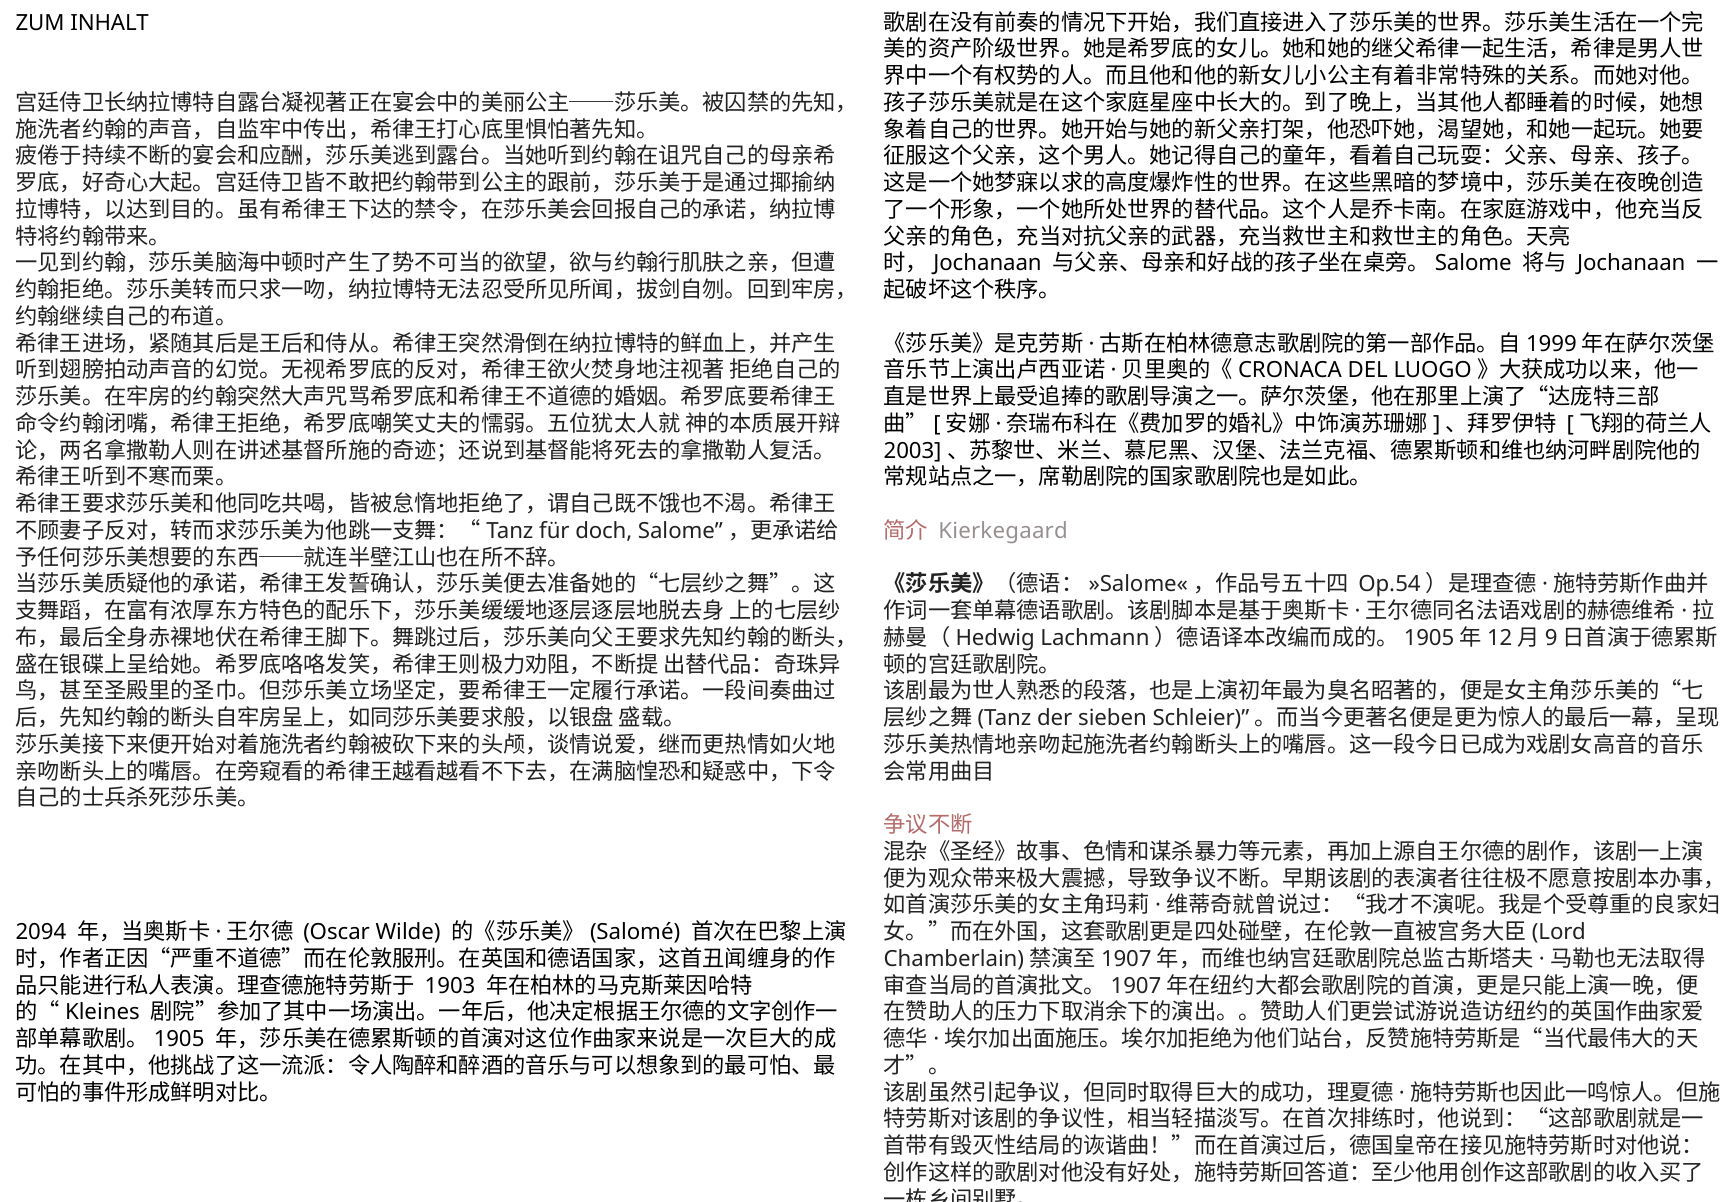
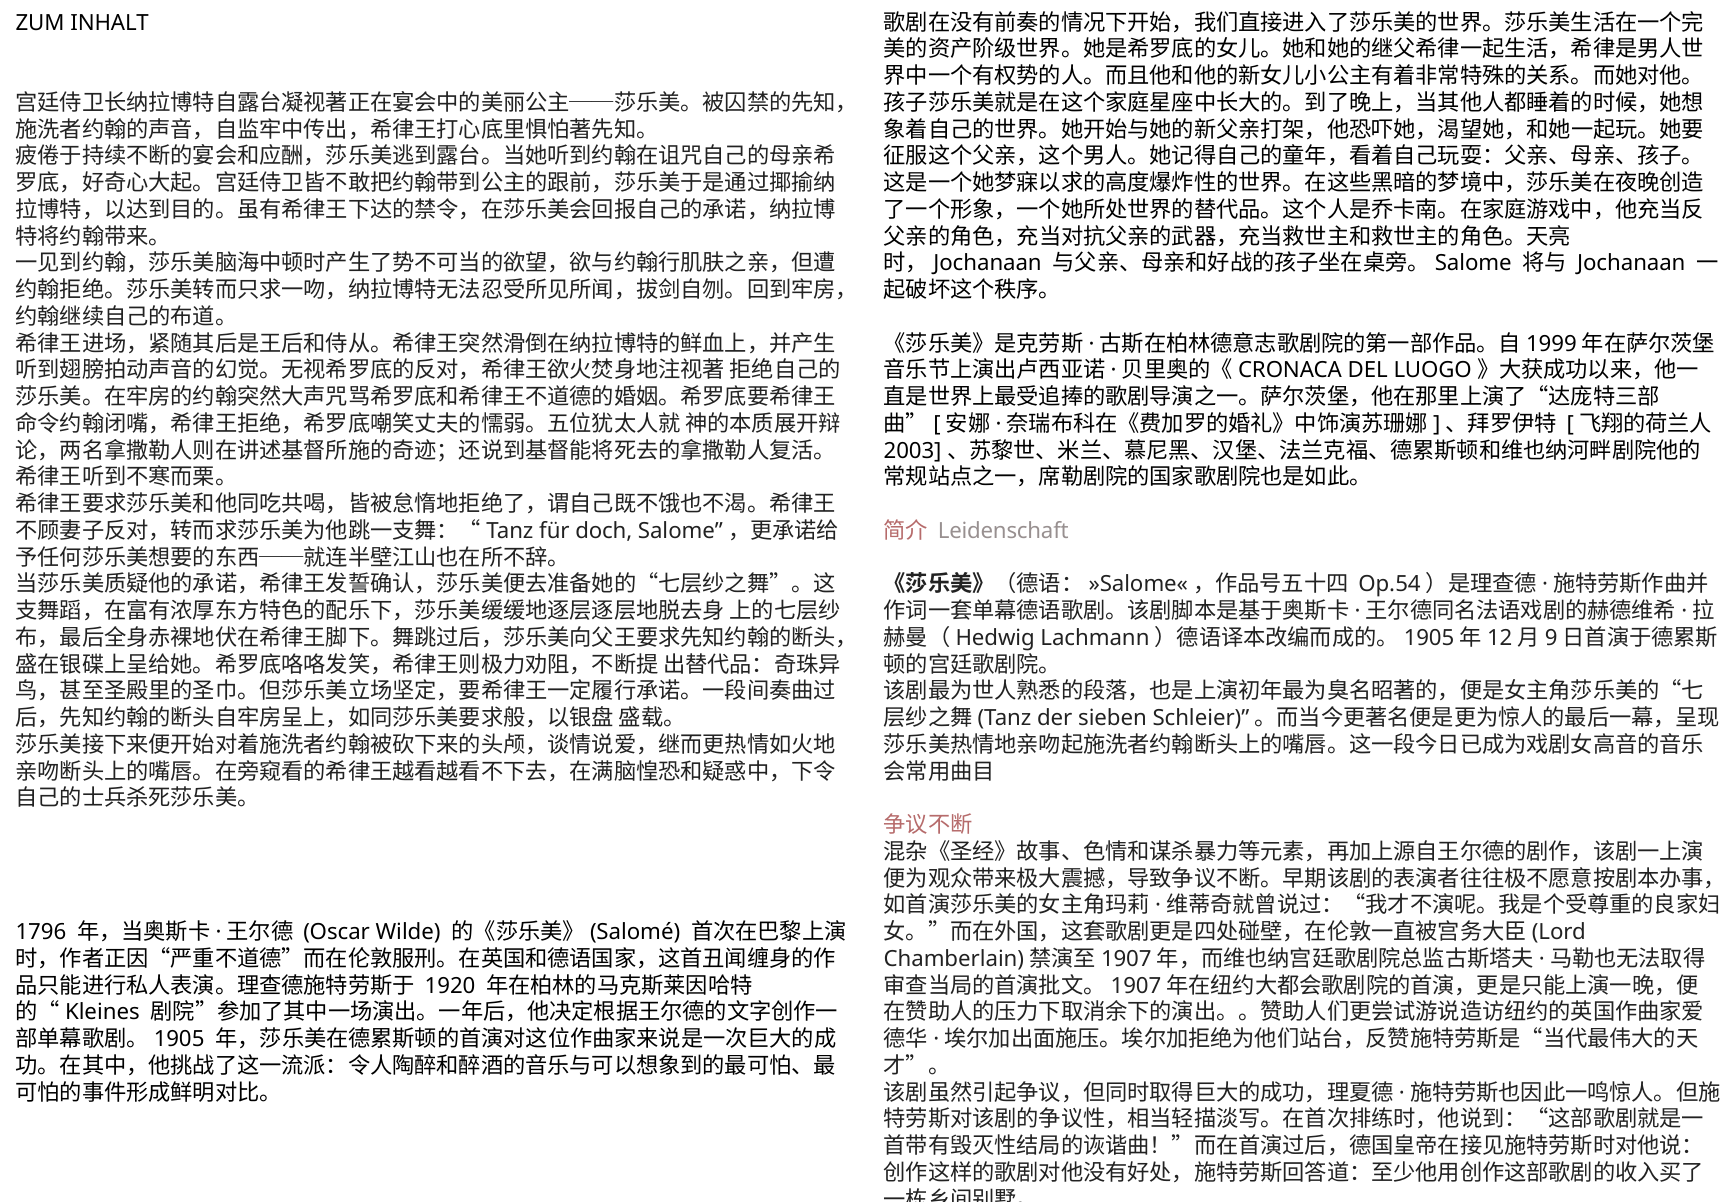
Kierkegaard: Kierkegaard -> Leidenschaft (1003, 531)
2094: 2094 -> 1796 (41, 932)
1903: 1903 -> 1920 (450, 986)
